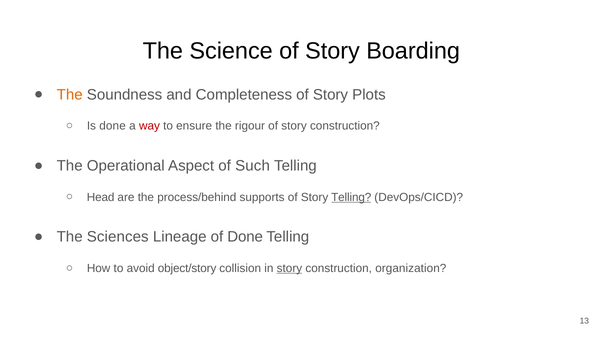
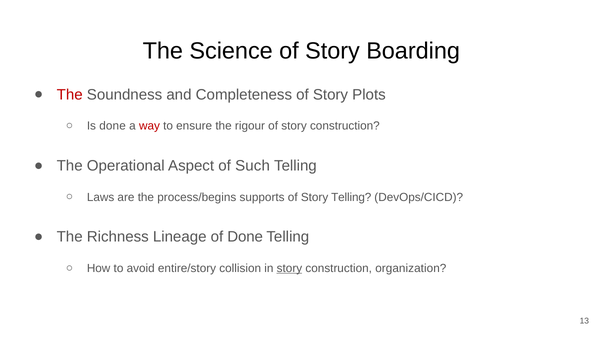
The colour: orange -> red (70, 95)
Head: Head -> Laws (101, 197)
process/behind: process/behind -> process/begins (197, 197)
Telling underline: present -> none (351, 197)
Sciences: Sciences -> Richness (118, 237)
object/story: object/story -> entire/story (187, 268)
